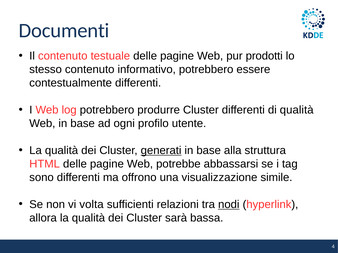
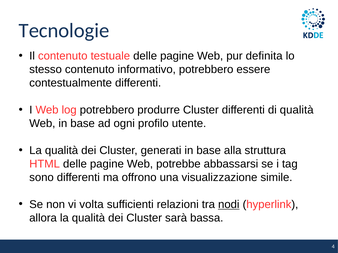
Documenti: Documenti -> Tecnologie (64, 31)
prodotti: prodotti -> definita (264, 56)
generati underline: present -> none (161, 151)
